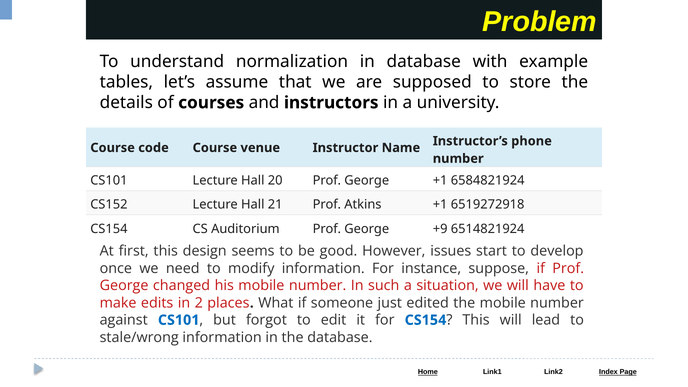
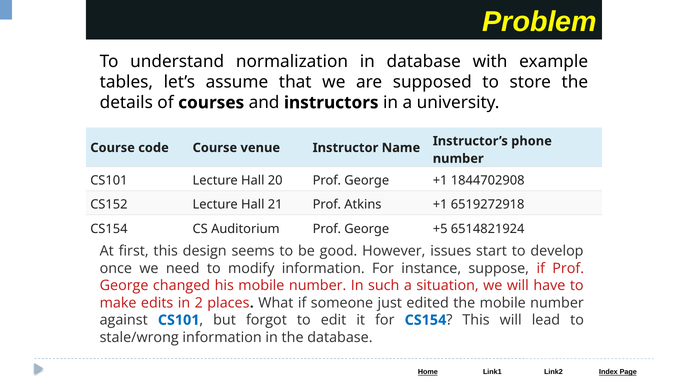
6584821924: 6584821924 -> 1844702908 (488, 181)
+9: +9 -> +5 (440, 229)
